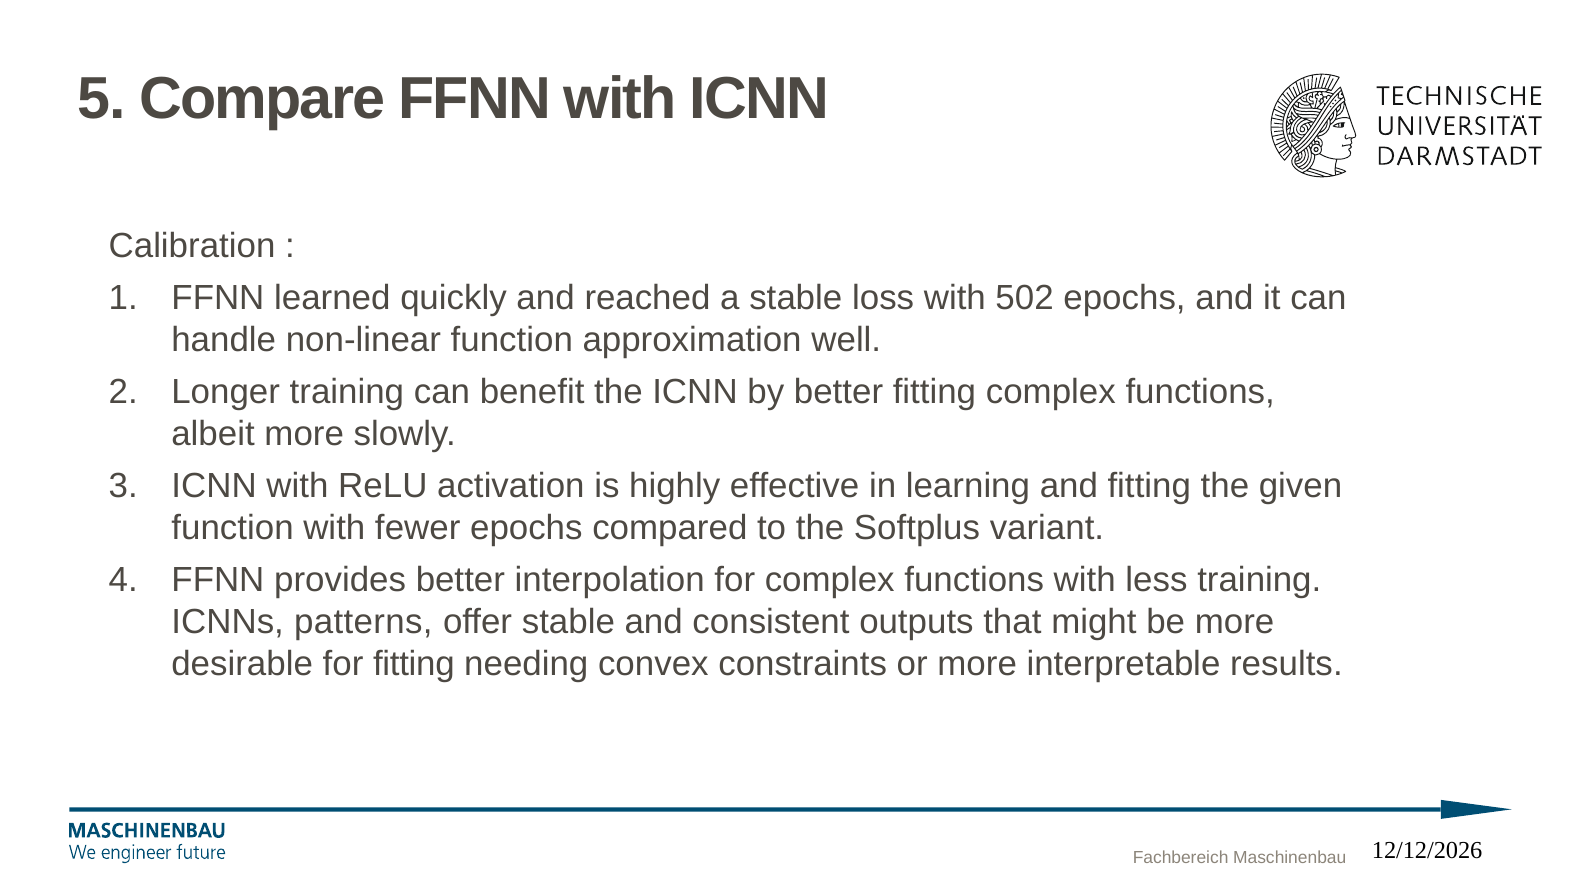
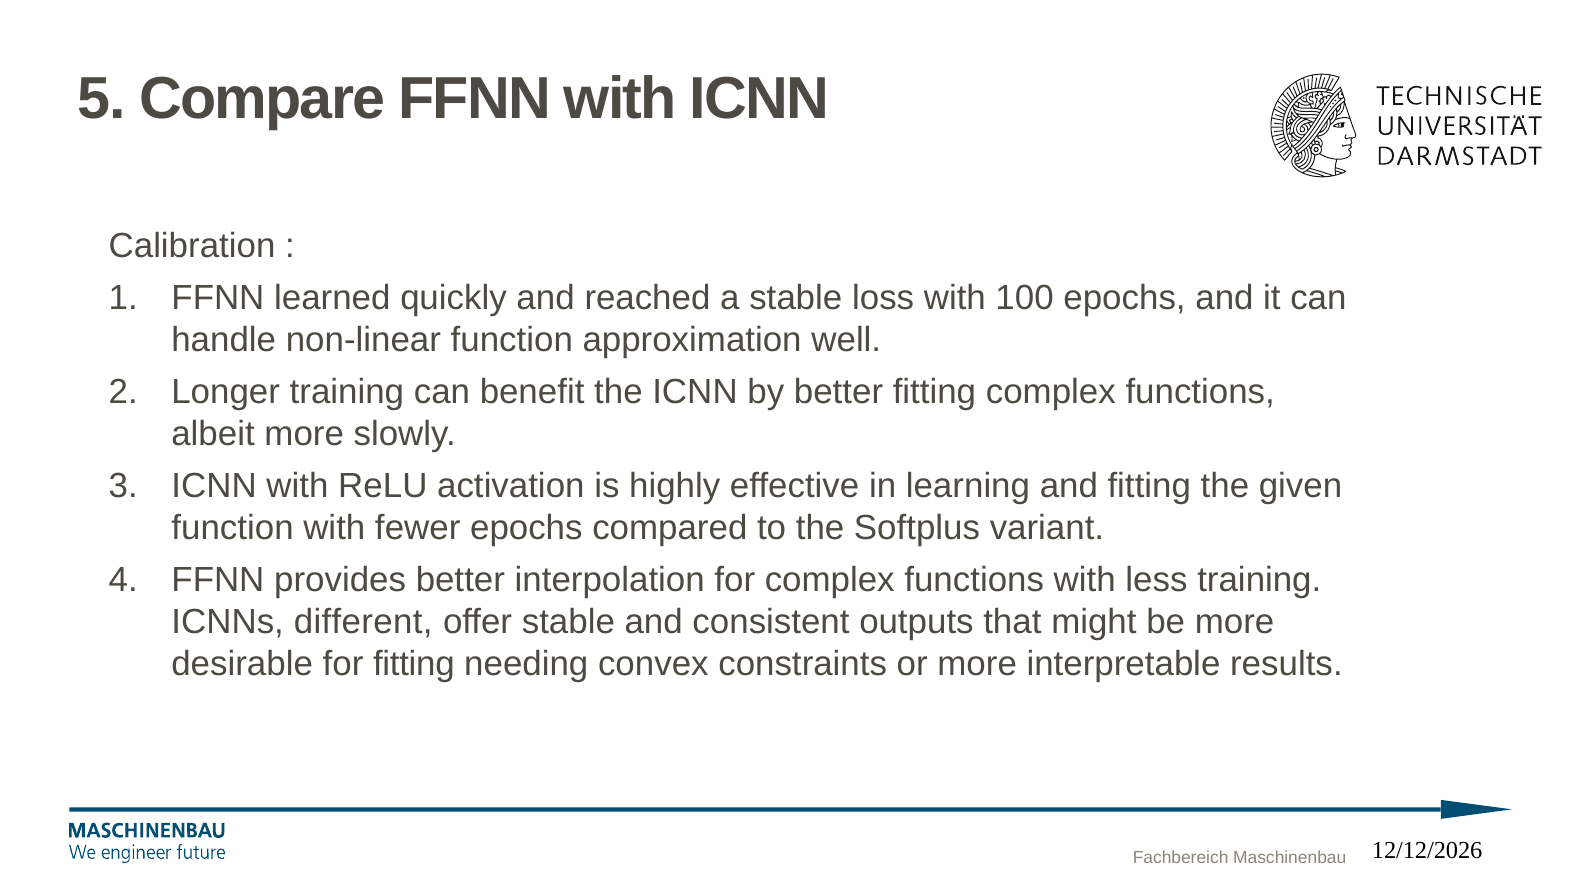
502: 502 -> 100 (1025, 298)
patterns: patterns -> different (363, 623)
